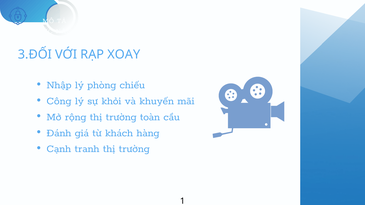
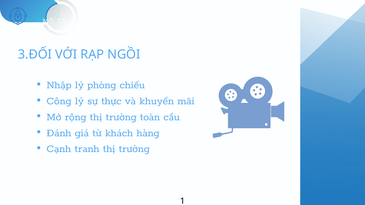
XOAY: XOAY -> NGỒI (124, 54)
khỏi: khỏi -> thực (111, 101)
